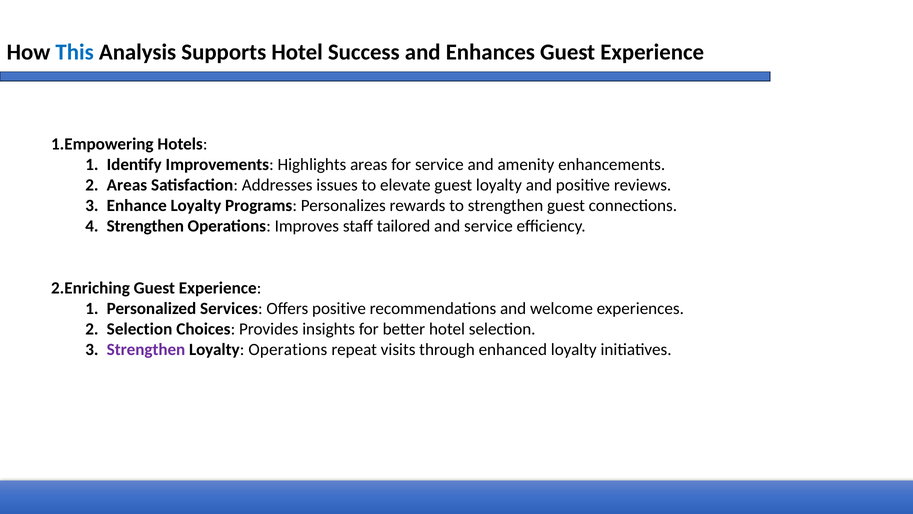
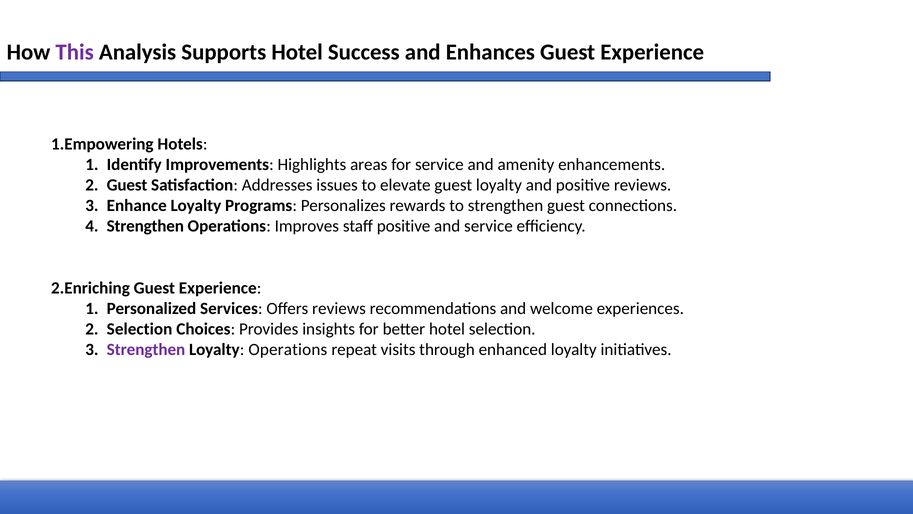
This colour: blue -> purple (75, 52)
Areas: Areas -> Guest (127, 185)
staff tailored: tailored -> positive (404, 226)
Offers positive: positive -> reviews (339, 308)
